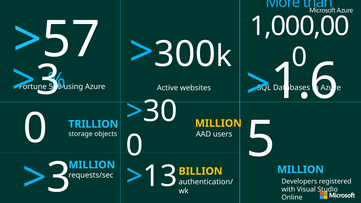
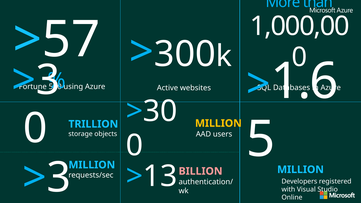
BILLION colour: yellow -> pink (201, 171)
